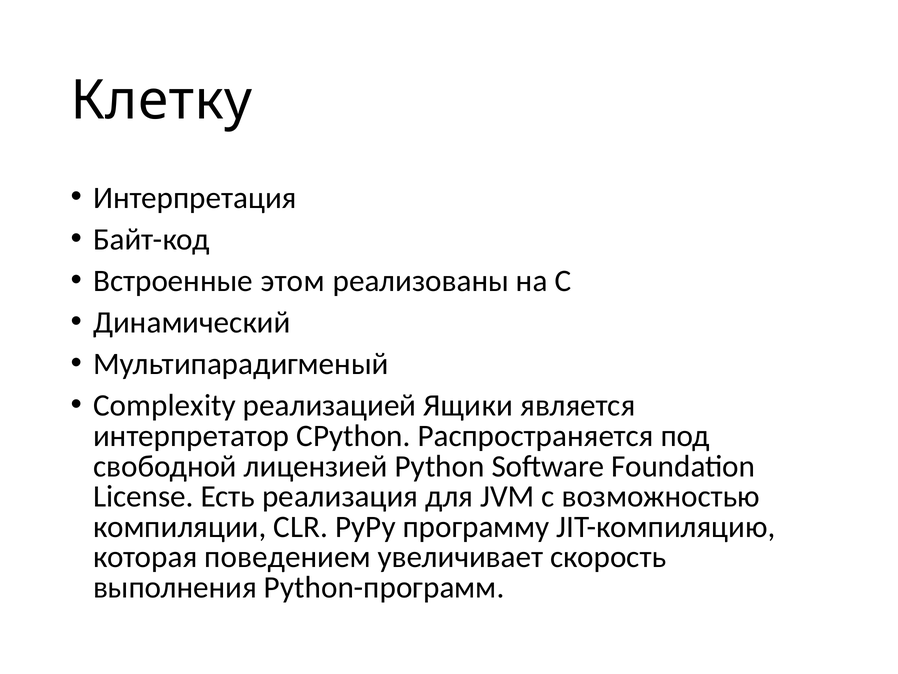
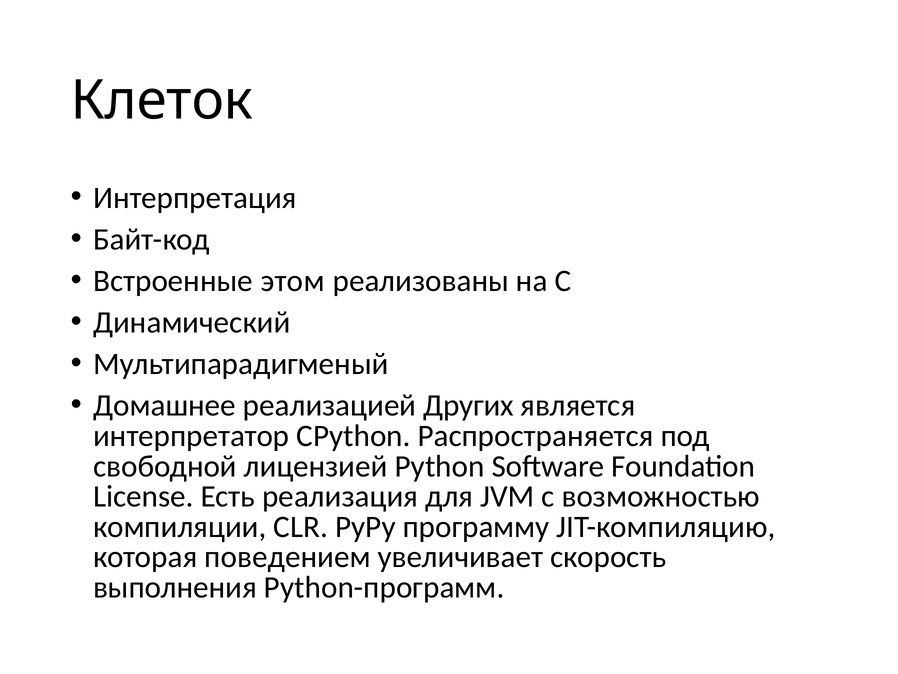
Клетку: Клетку -> Клеток (162, 101)
Complexity: Complexity -> Домашнее (165, 405)
Ящики: Ящики -> Других (468, 405)
